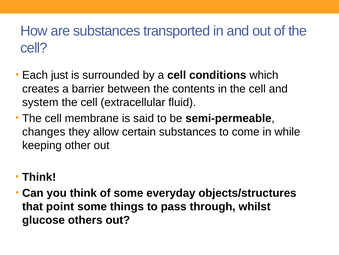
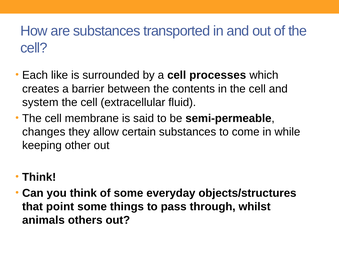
just: just -> like (60, 75)
conditions: conditions -> processes (218, 75)
glucose: glucose -> animals (43, 220)
